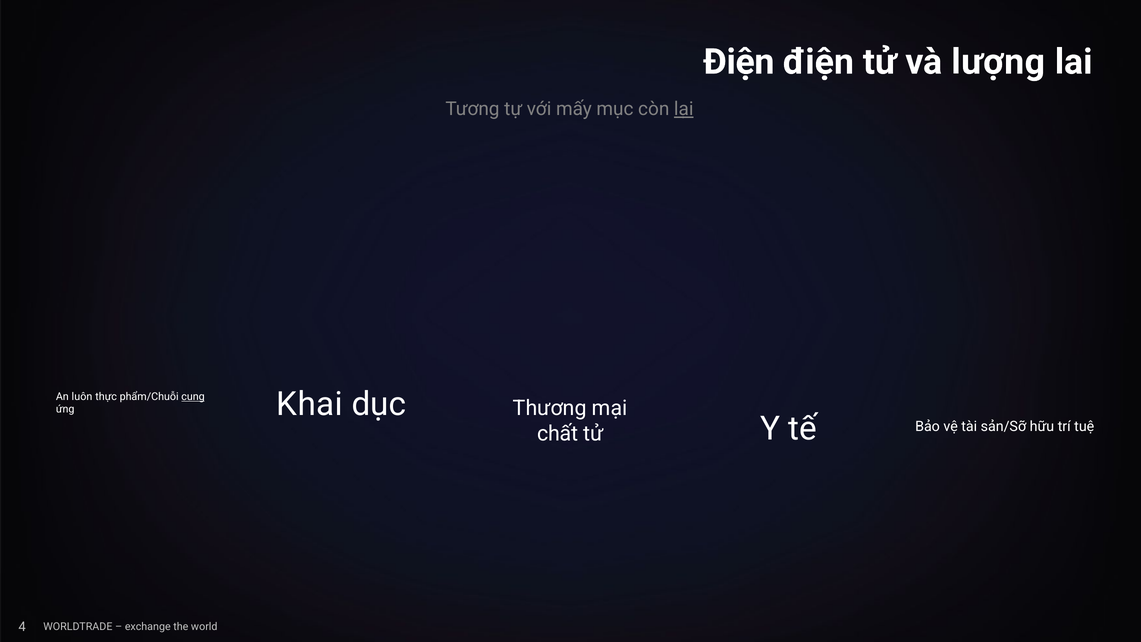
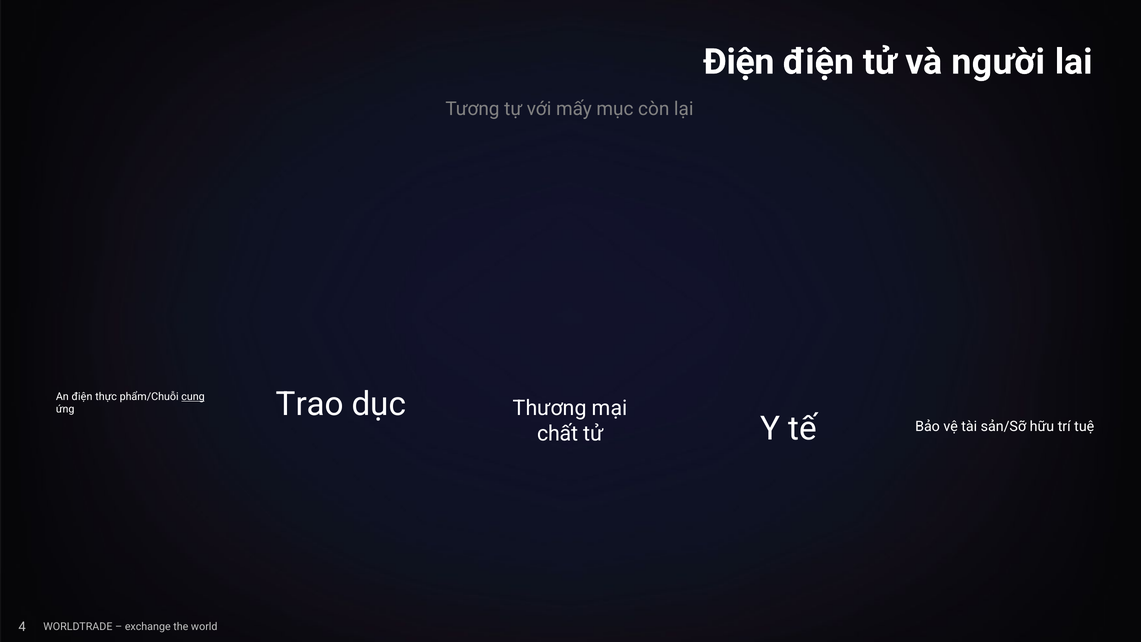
lượng: lượng -> người (998, 62)
lại underline: present -> none (684, 109)
An luôn: luôn -> điện (82, 397)
Khai: Khai -> Trao (310, 404)
